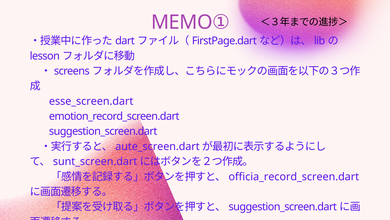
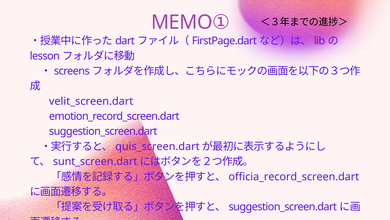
esse_screen.dart: esse_screen.dart -> velit_screen.dart (91, 101)
aute_screen.dart: aute_screen.dart -> quis_screen.dart (157, 146)
